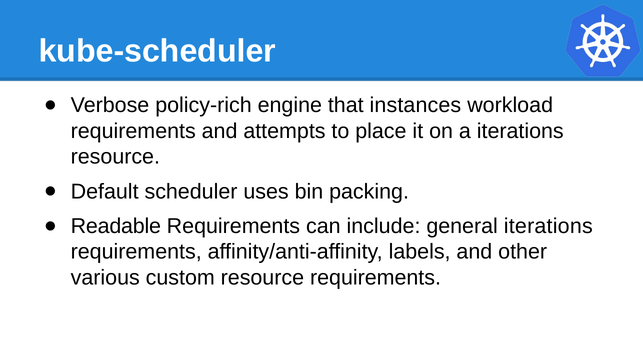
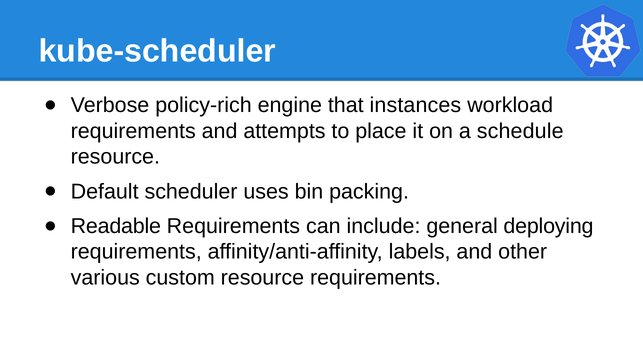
a iterations: iterations -> schedule (520, 131)
general iterations: iterations -> deploying (549, 226)
